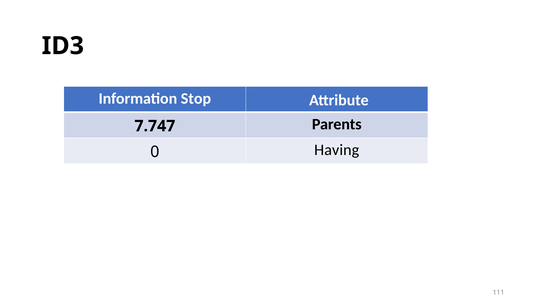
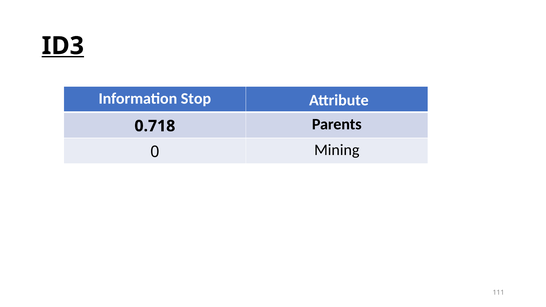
ID3 underline: none -> present (63, 46)
7.747: 7.747 -> 0.718 (155, 126)
Having: Having -> Mining (337, 150)
